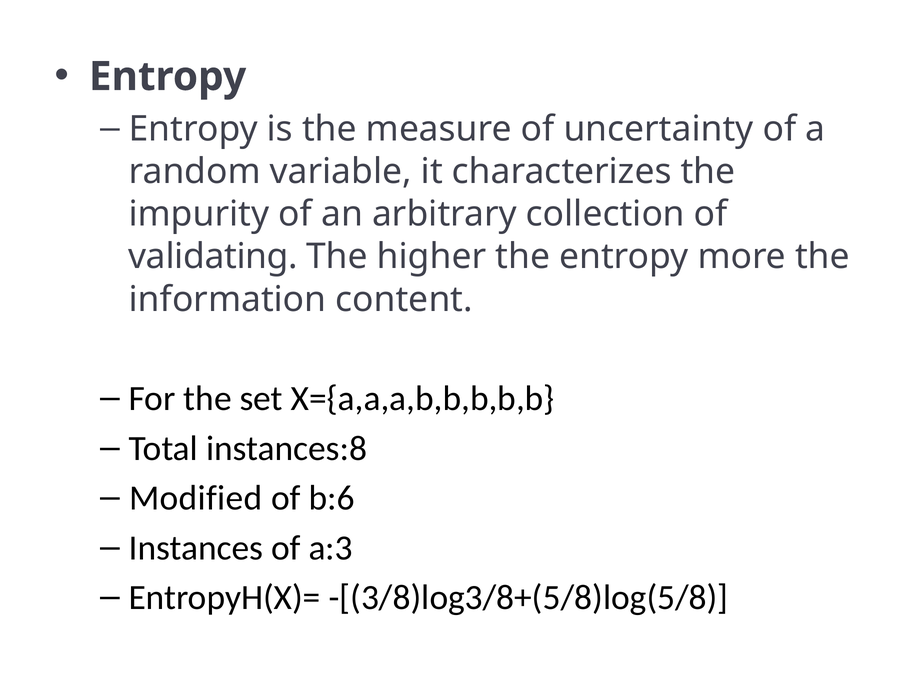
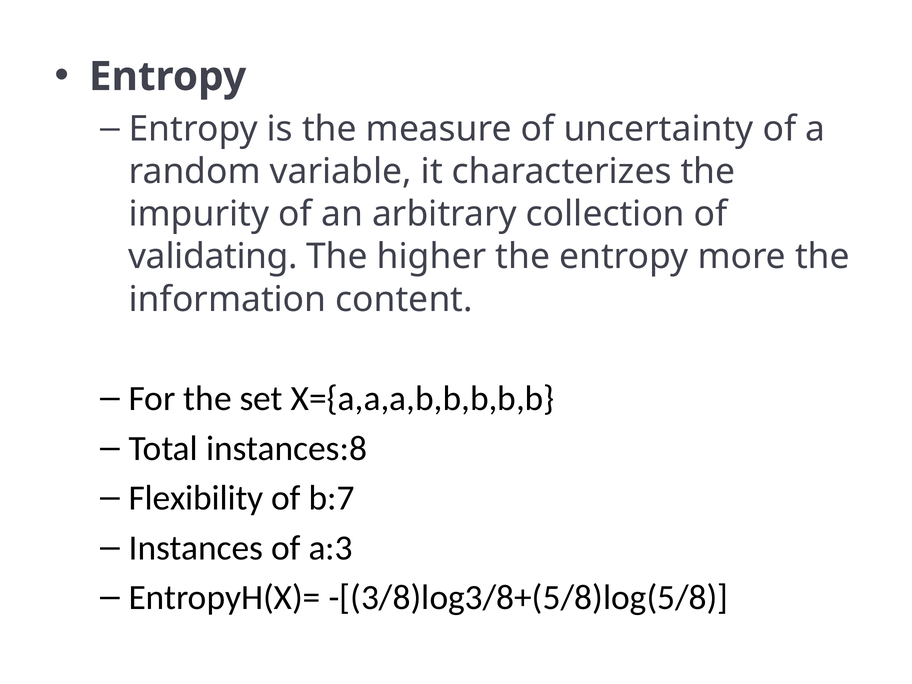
Modified: Modified -> Flexibility (196, 498)
b:6: b:6 -> b:7 (332, 498)
